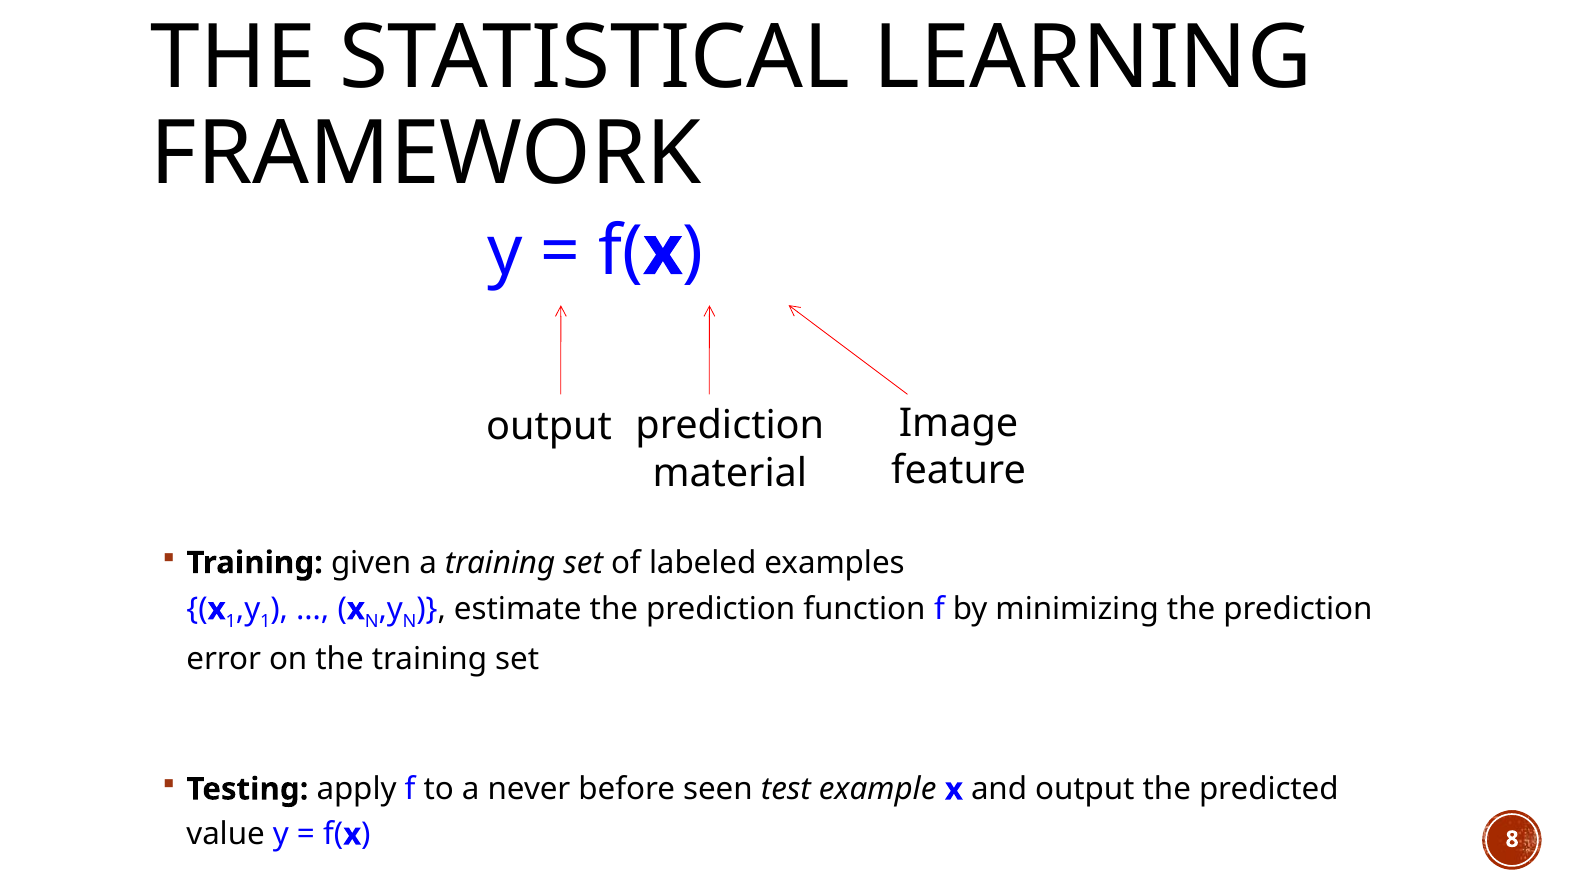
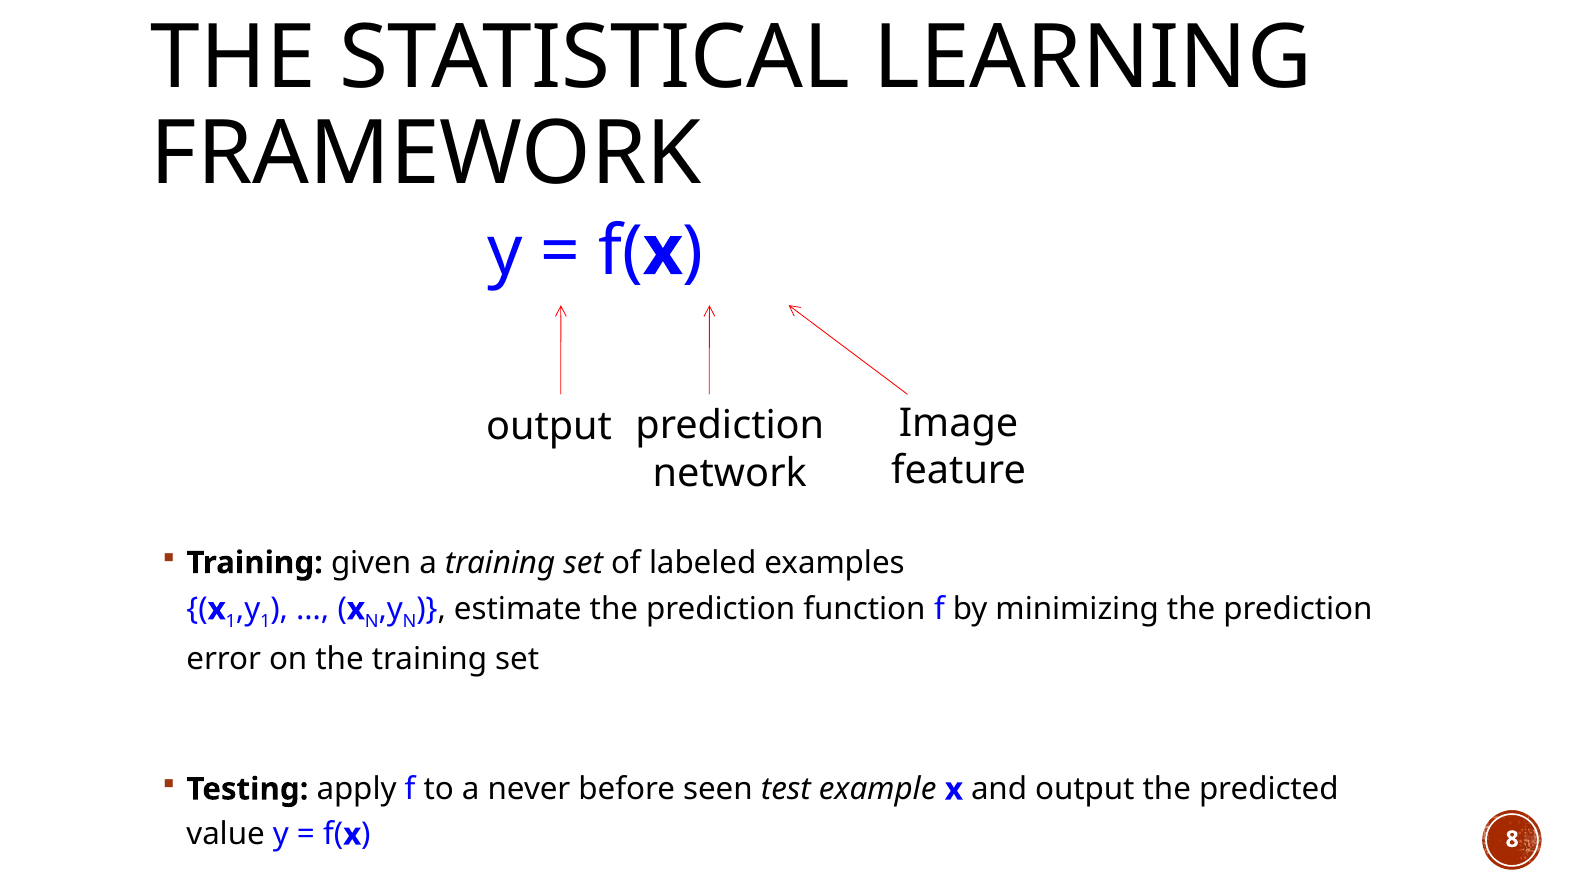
material: material -> network (730, 473)
